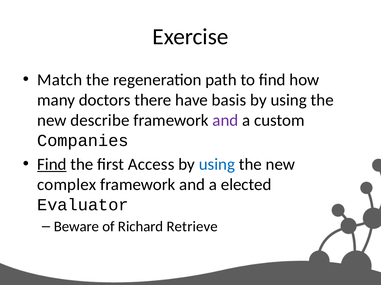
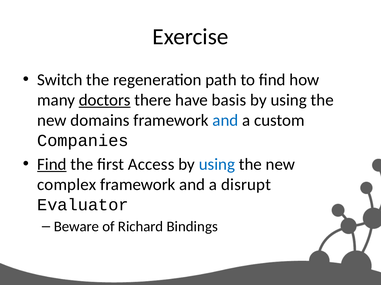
Match: Match -> Switch (60, 80)
doctors underline: none -> present (105, 100)
describe: describe -> domains (100, 121)
and colour: purple -> blue (225, 121)
elected: elected -> disrupt (246, 185)
Retrieve: Retrieve -> Bindings (192, 227)
